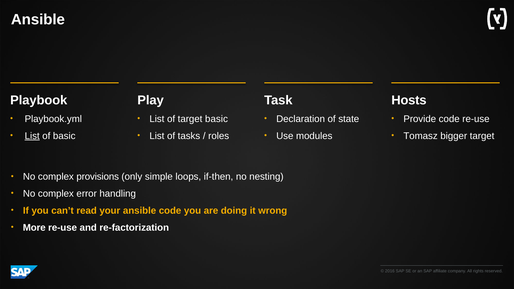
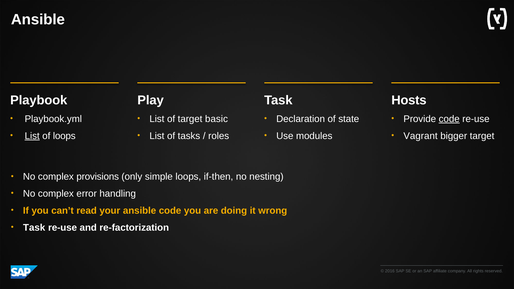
code underline: none -> present (449, 119)
of basic: basic -> loops (64, 136)
Tomasz: Tomasz -> Vagrant (421, 136)
More: More -> Task (34, 228)
